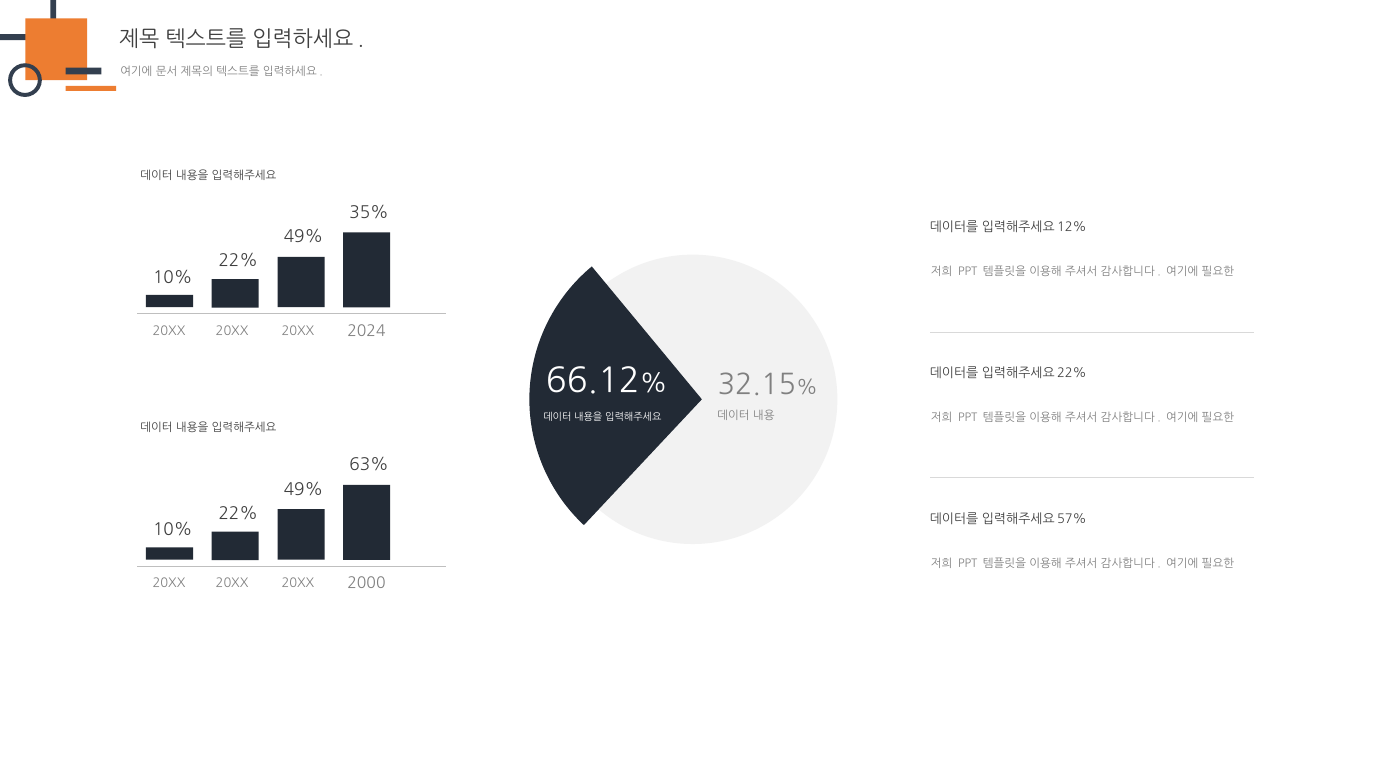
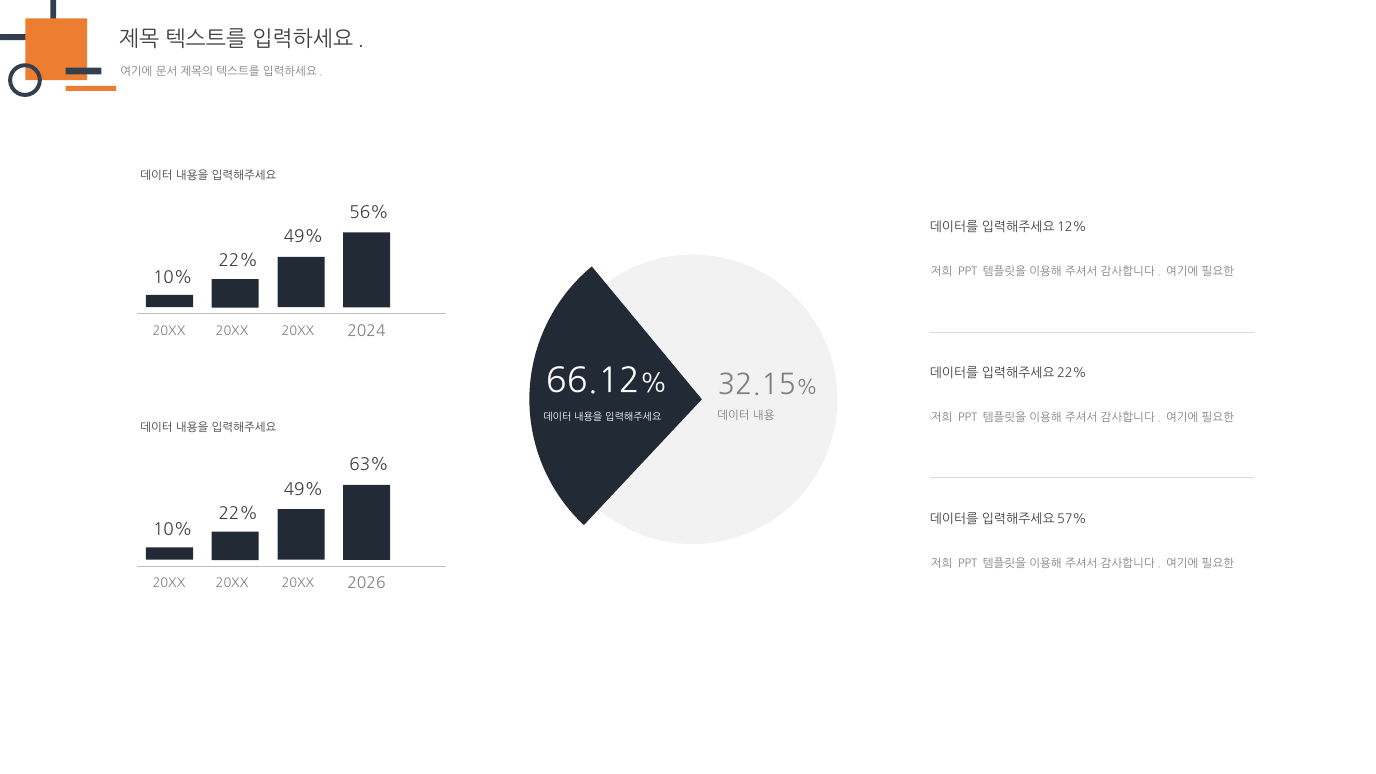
35%: 35% -> 56% (369, 212)
2000: 2000 -> 2026 (366, 584)
